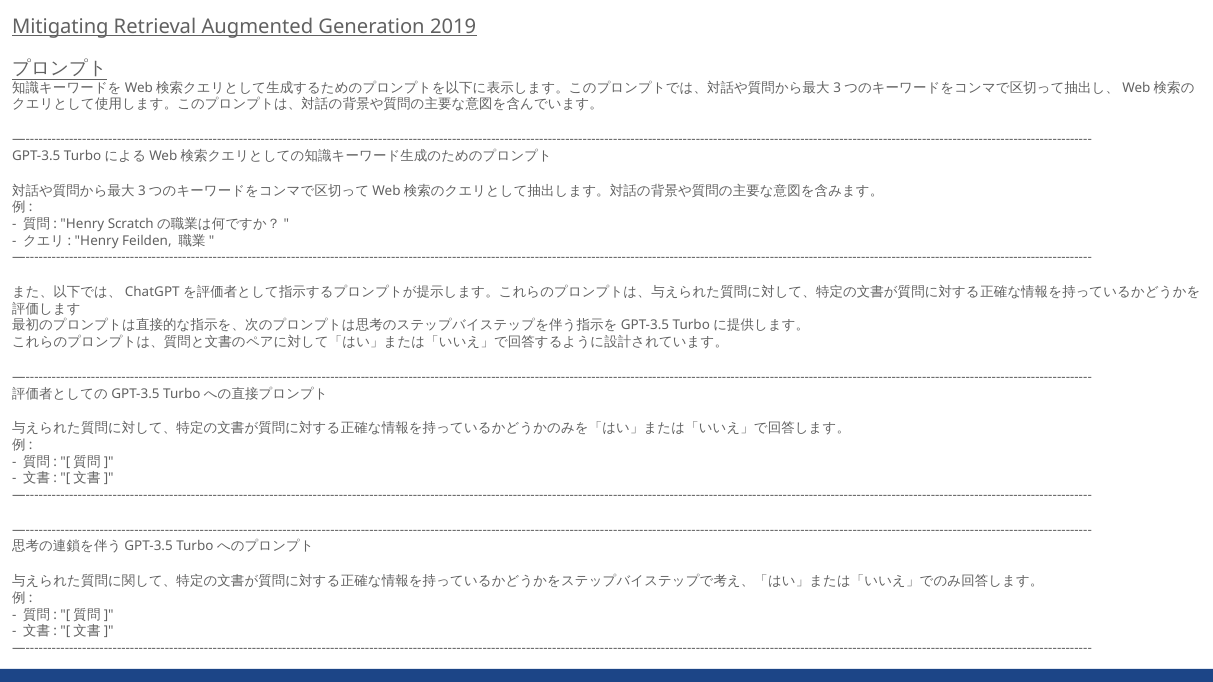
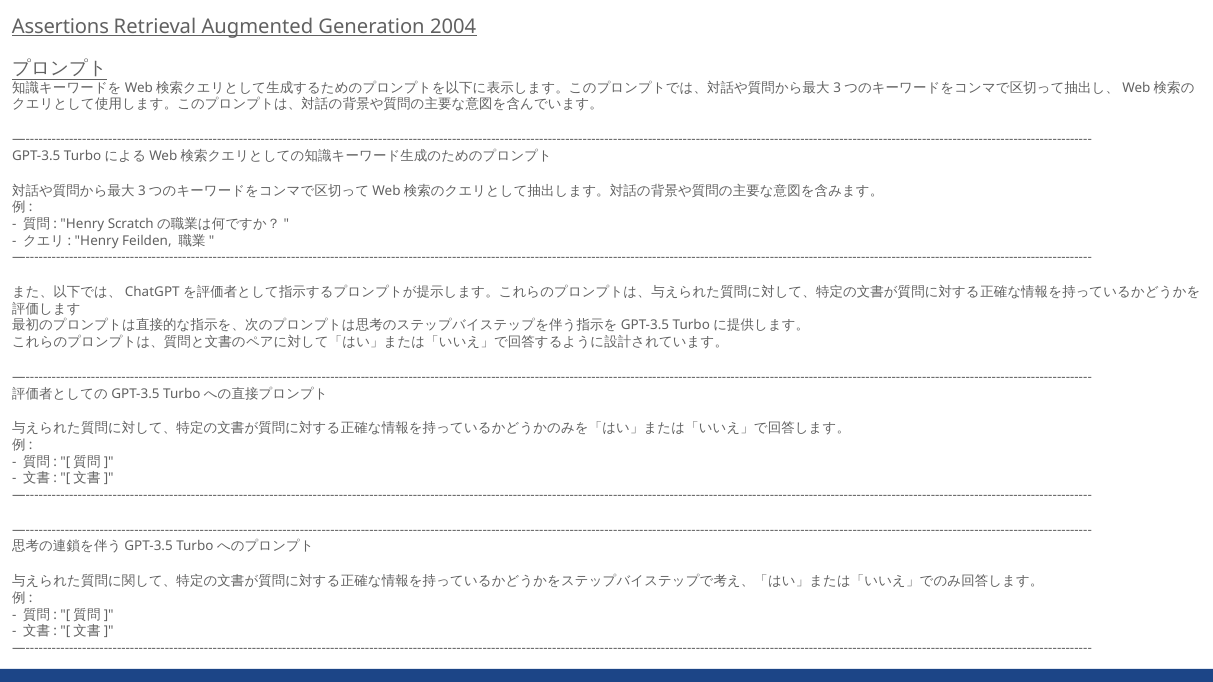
Mitigating: Mitigating -> Assertions (60, 26)
2019: 2019 -> 2004 (453, 26)
